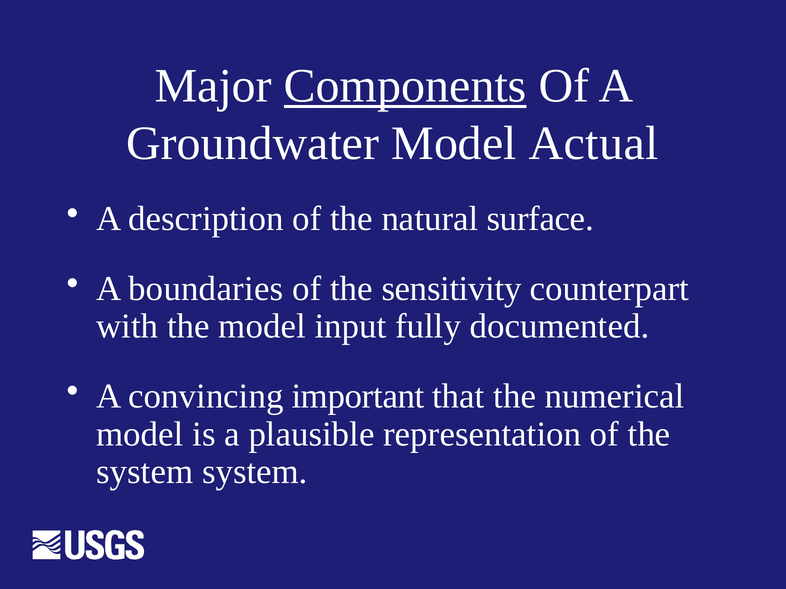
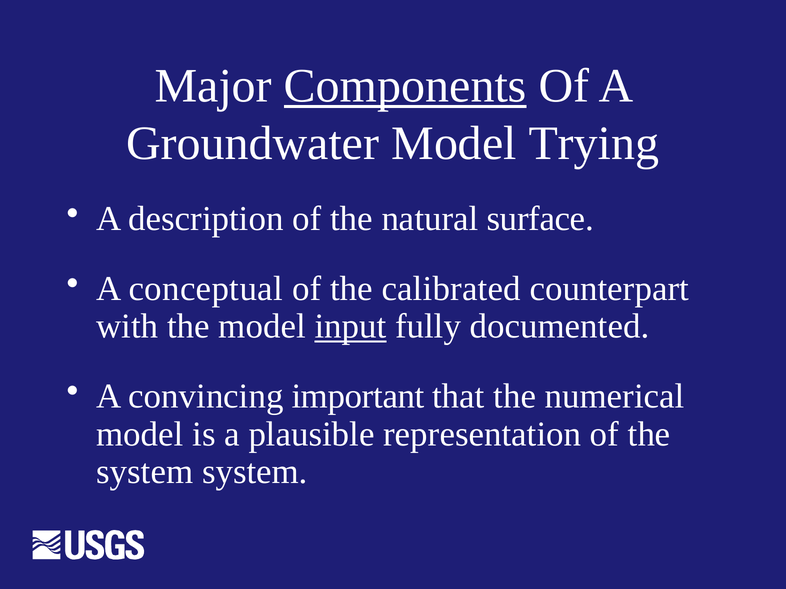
Actual: Actual -> Trying (594, 143)
boundaries: boundaries -> conceptual (206, 289)
sensitivity: sensitivity -> calibrated (451, 289)
input underline: none -> present (350, 327)
